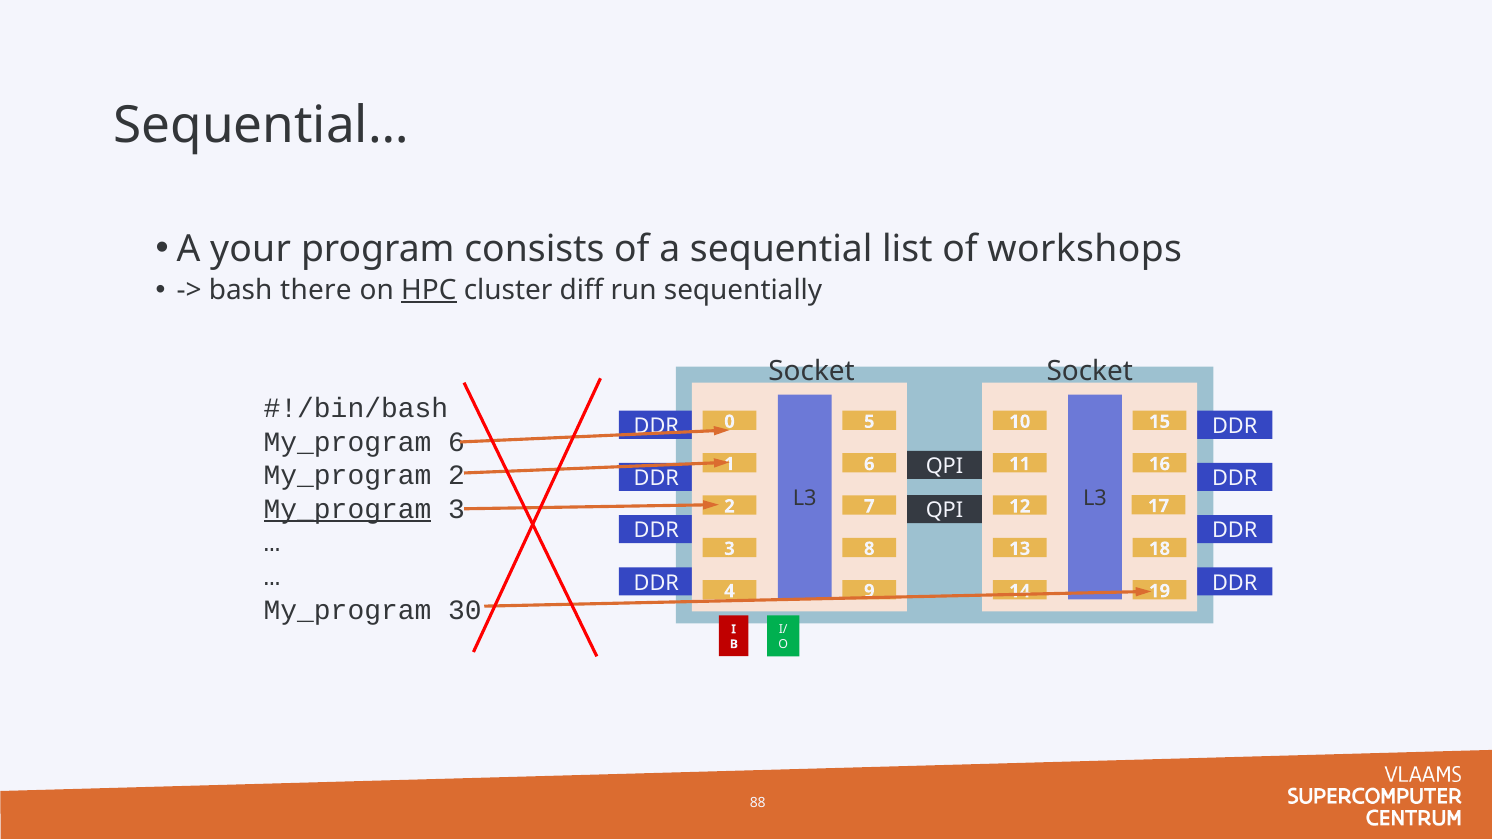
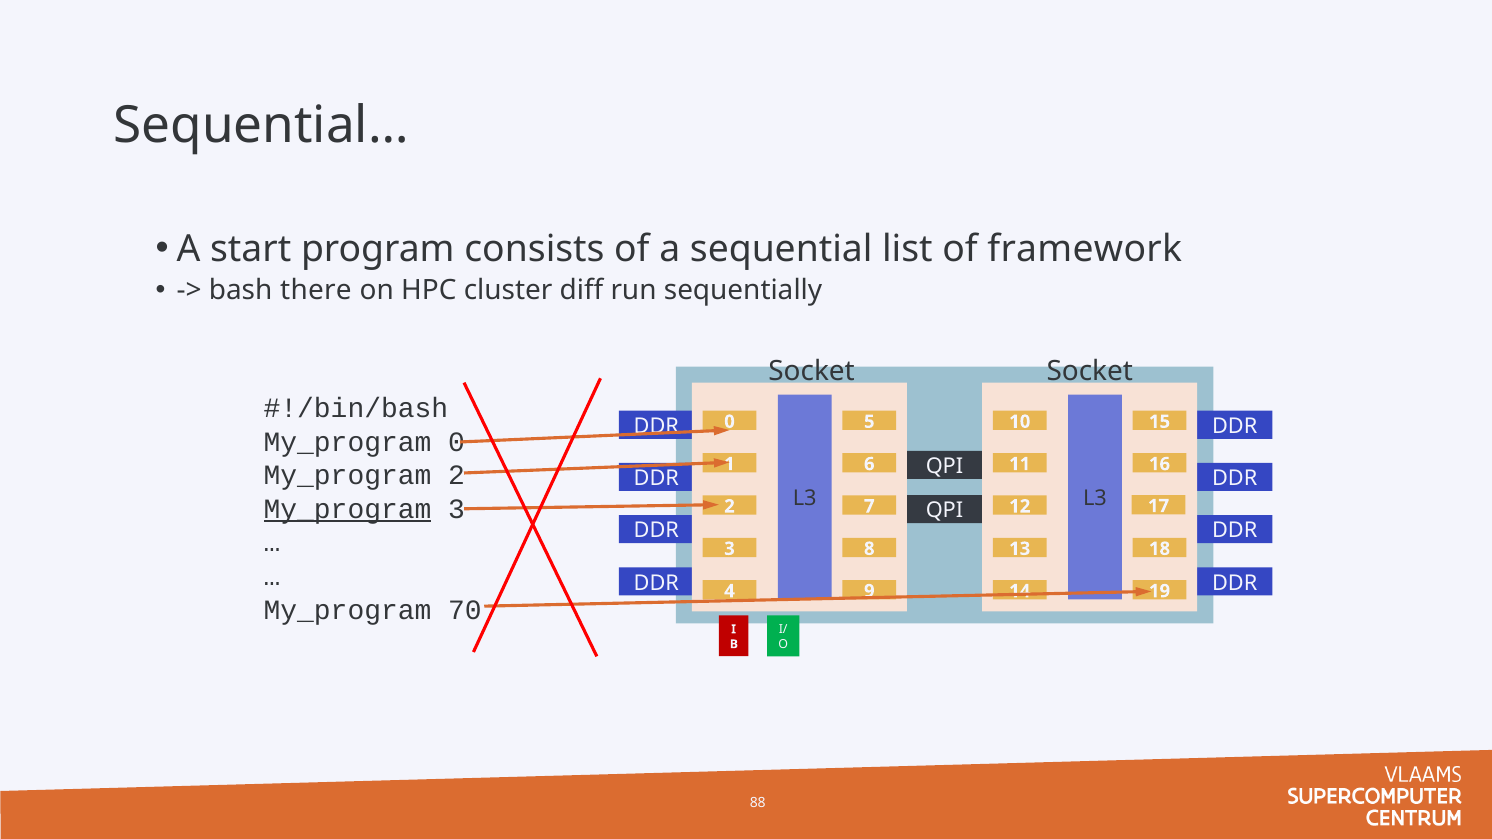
your: your -> start (251, 249)
workshops: workshops -> framework (1085, 249)
HPC underline: present -> none (429, 290)
My_program 6: 6 -> 0 (457, 442)
30: 30 -> 70 (465, 610)
